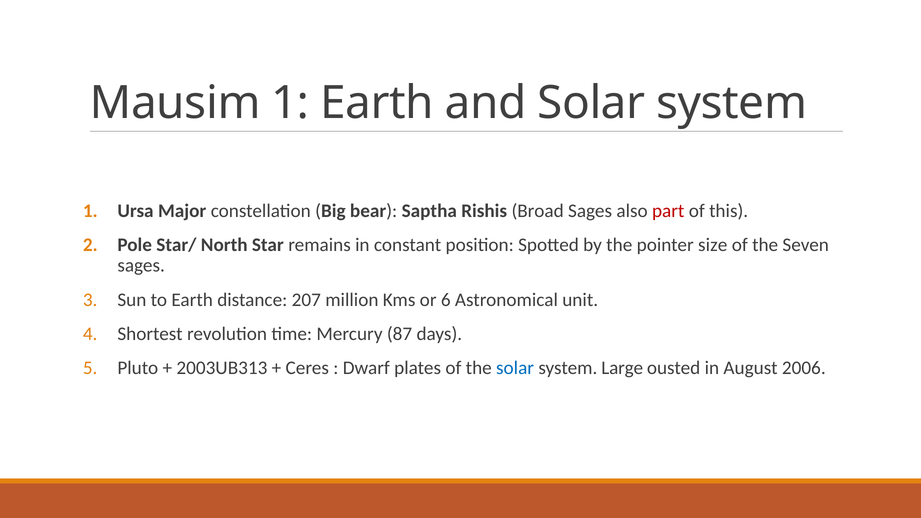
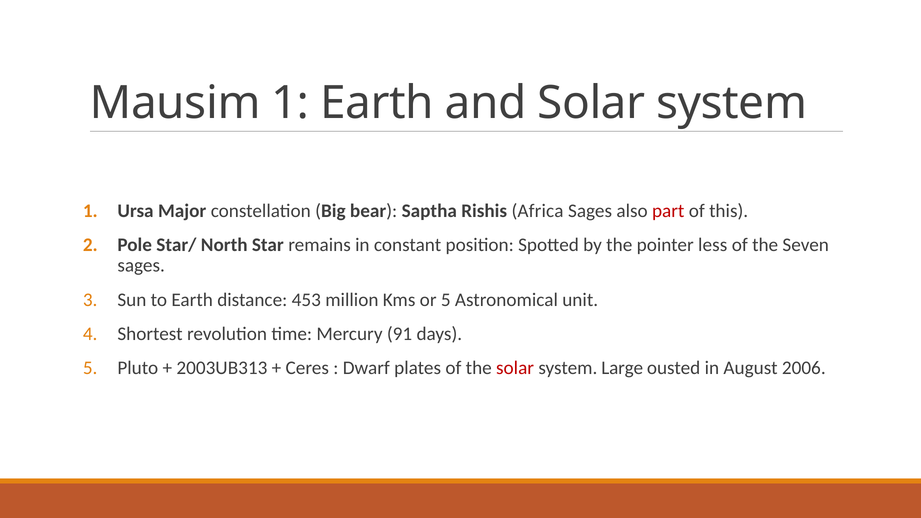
Broad: Broad -> Africa (538, 211)
size: size -> less (713, 245)
207: 207 -> 453 (306, 300)
or 6: 6 -> 5 (446, 300)
87: 87 -> 91 (400, 334)
solar colour: blue -> red (515, 368)
